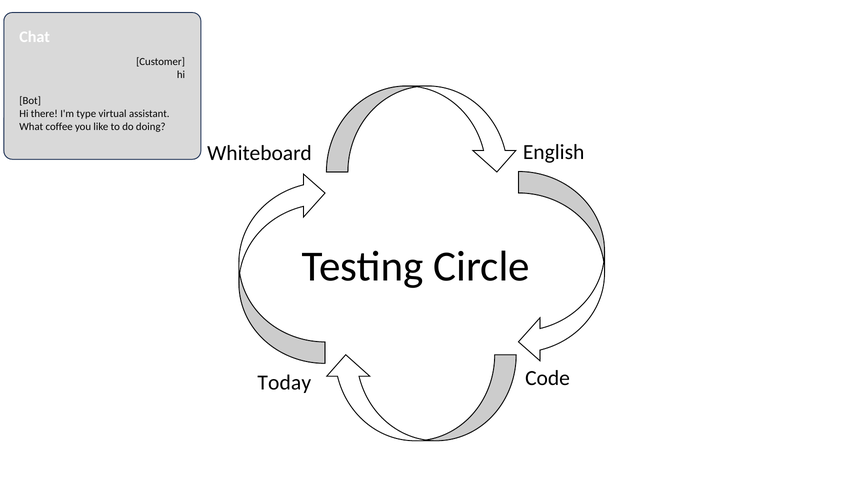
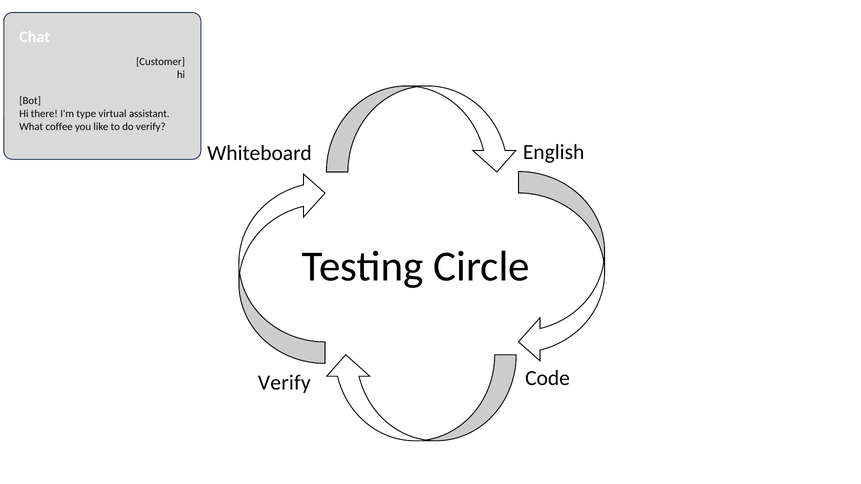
do doing: doing -> verify (151, 127)
Today: Today -> Verify (284, 383)
